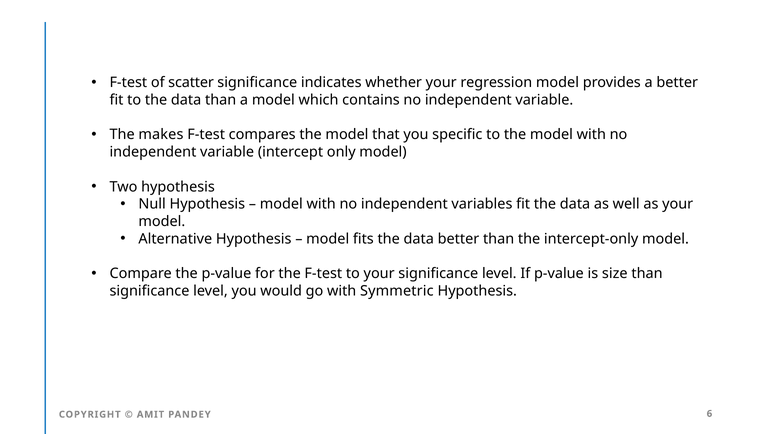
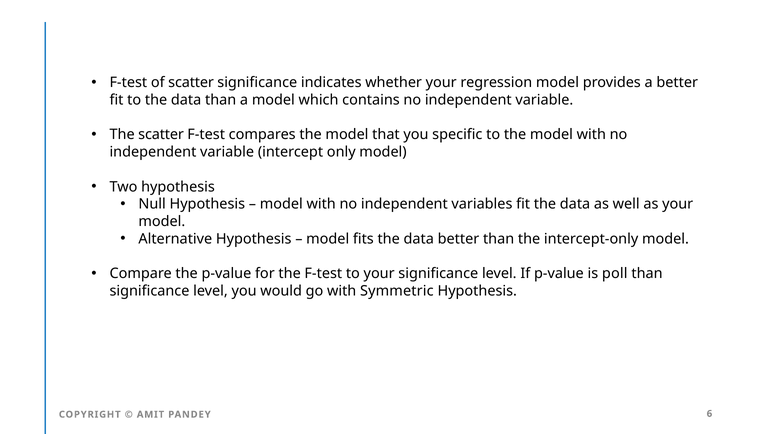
The makes: makes -> scatter (161, 135)
size: size -> poll (615, 273)
